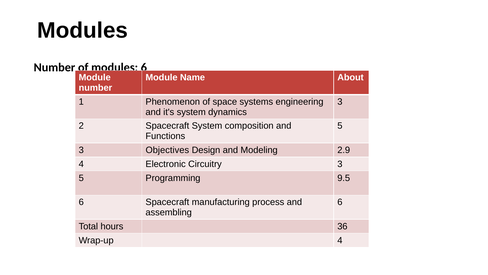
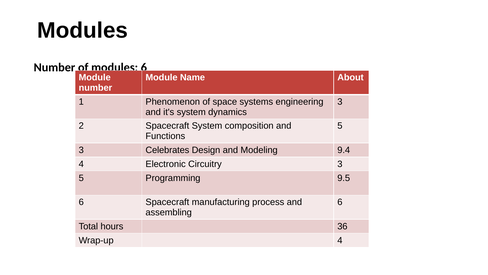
Objectives: Objectives -> Celebrates (167, 150)
2.9: 2.9 -> 9.4 (344, 150)
